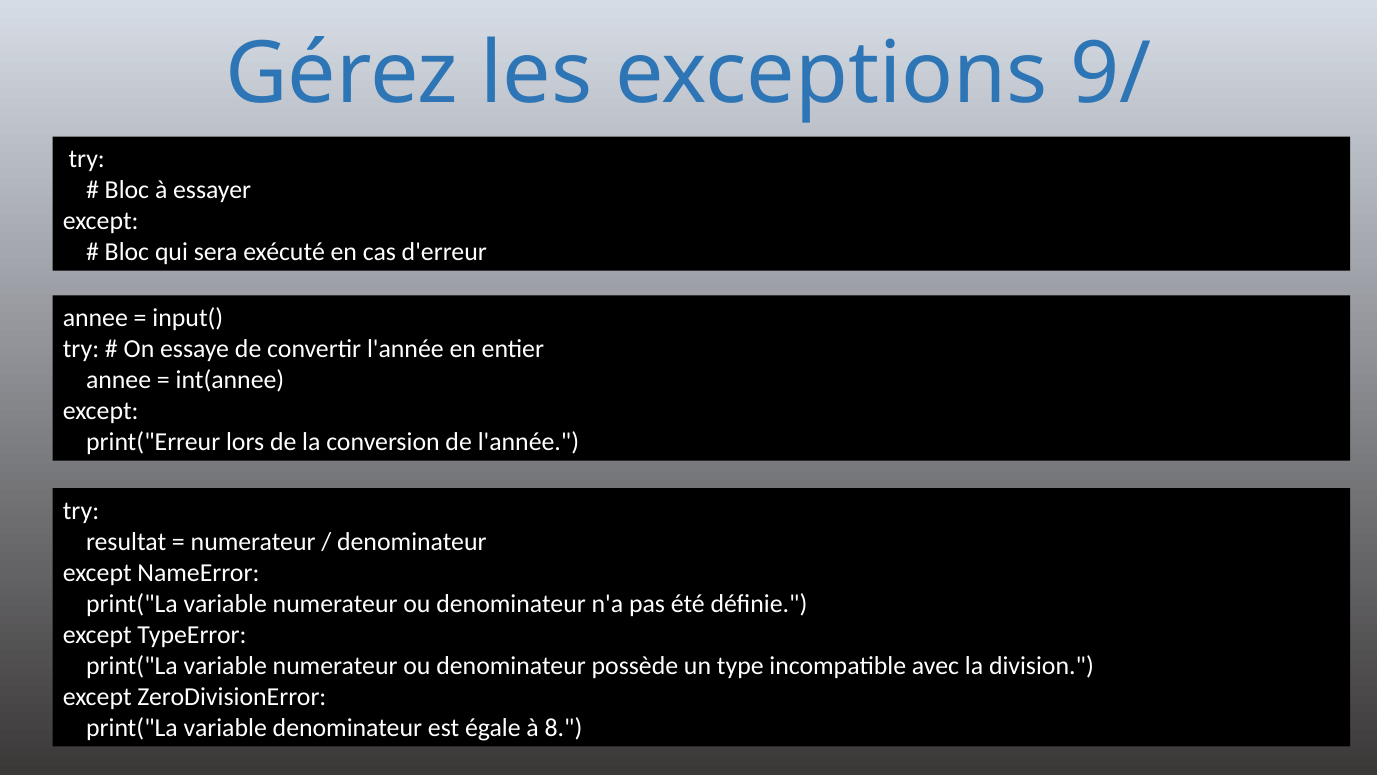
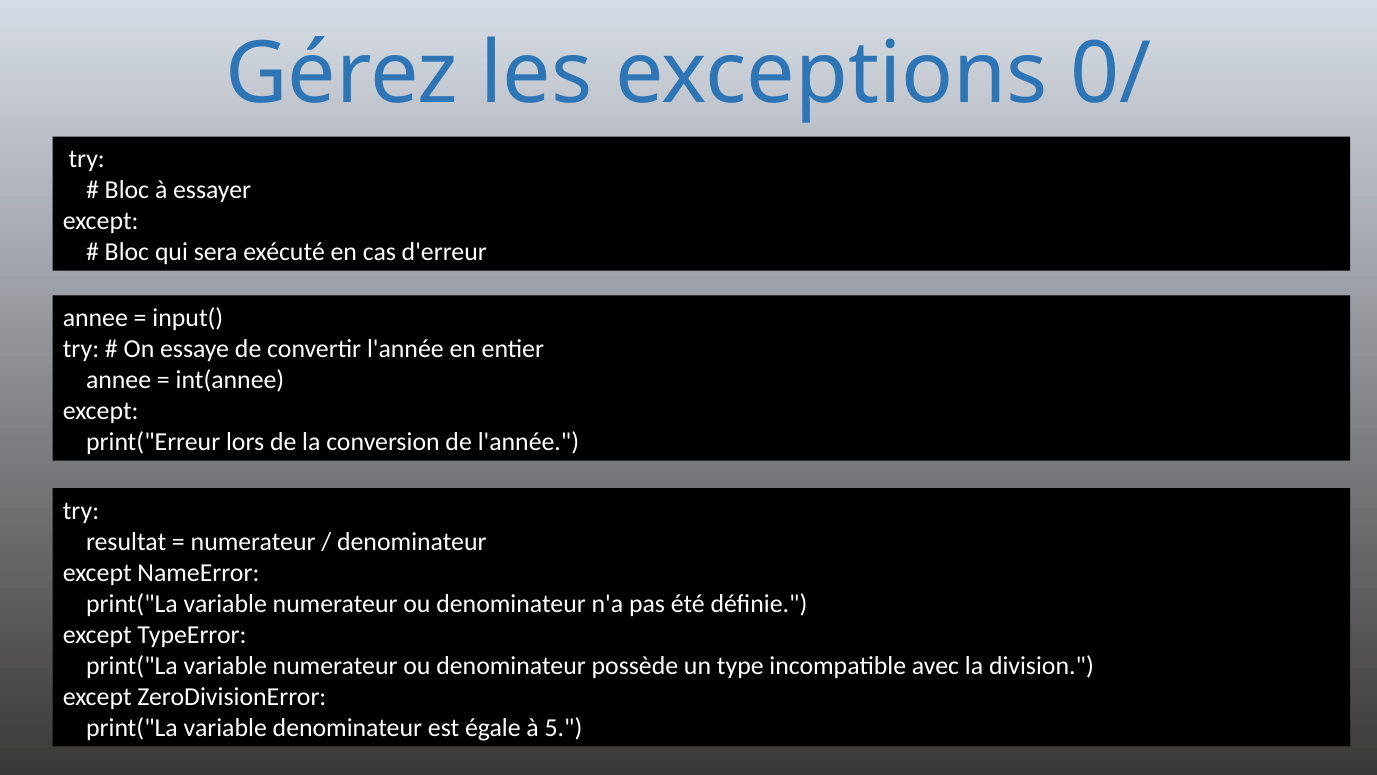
9/: 9/ -> 0/ (1111, 74)
8: 8 -> 5 (564, 727)
